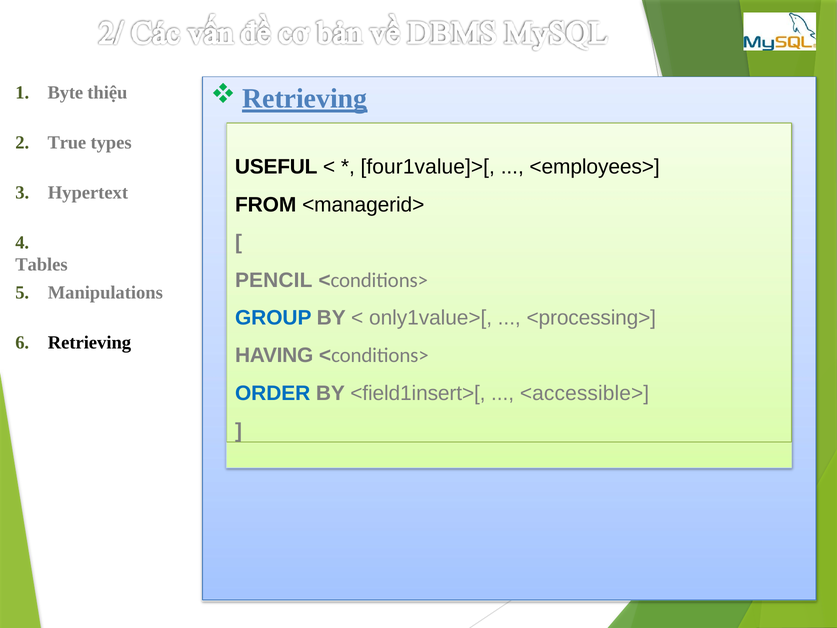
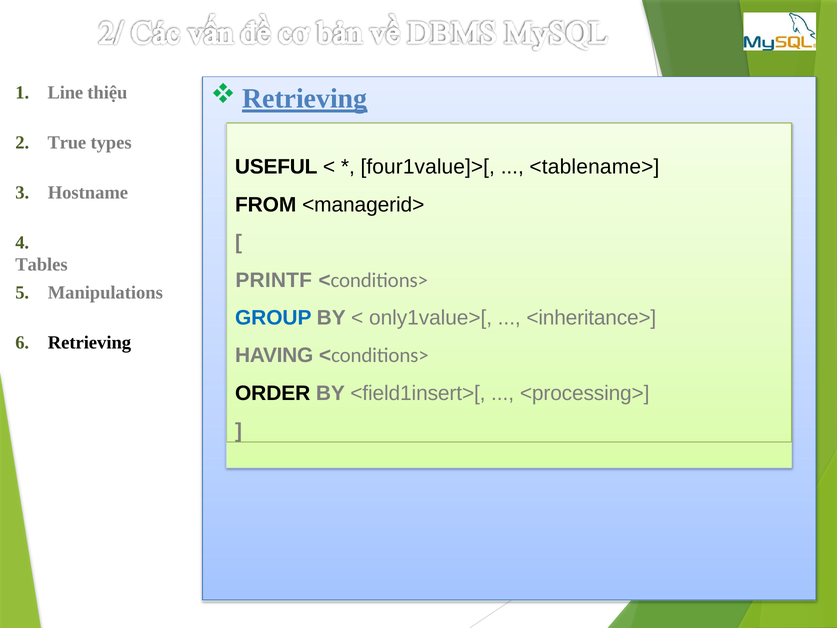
Byte: Byte -> Line (65, 92)
<employees>: <employees> -> <tablename> (594, 167)
Hypertext: Hypertext -> Hostname (88, 192)
PENCIL: PENCIL -> PRINTF (274, 280)
<processing>: <processing> -> <inheritance> (591, 318)
ORDER colour: blue -> black (273, 393)
<accessible>: <accessible> -> <processing> (585, 393)
